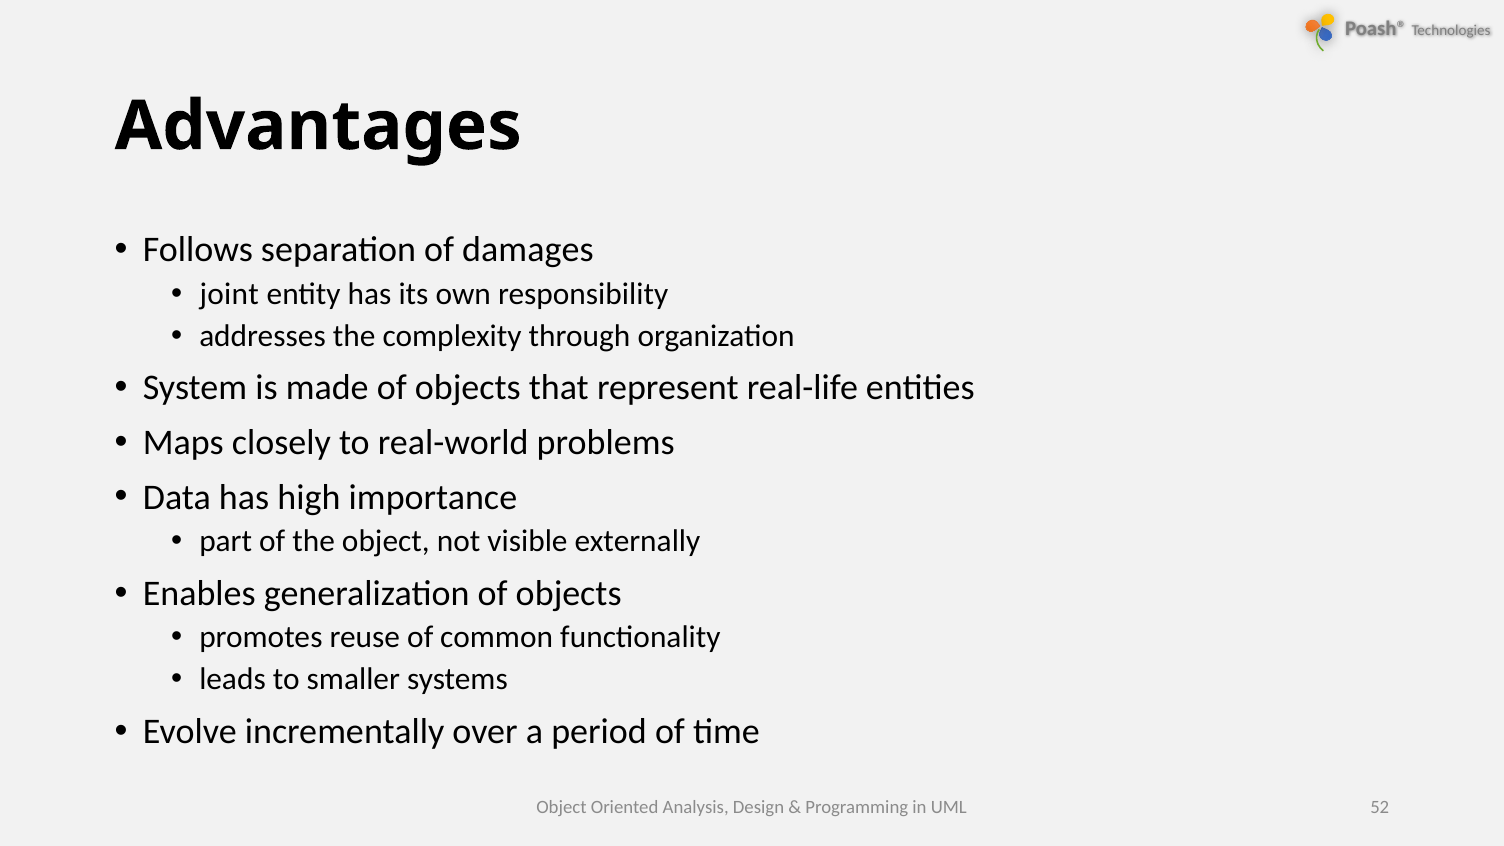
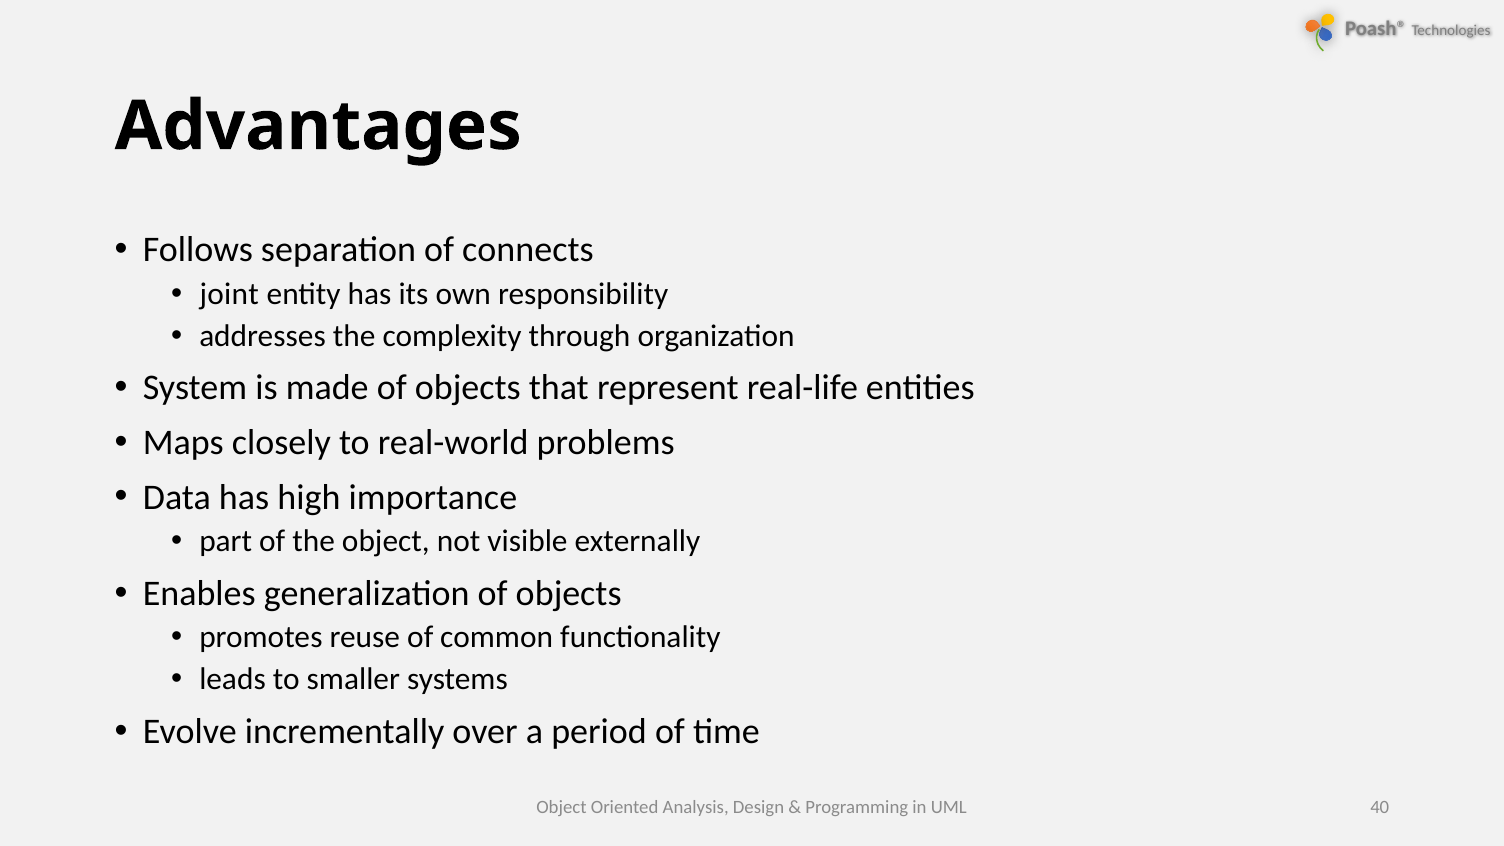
damages: damages -> connects (528, 250)
52: 52 -> 40 (1380, 808)
